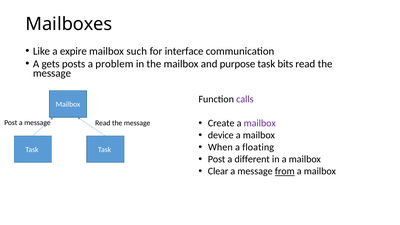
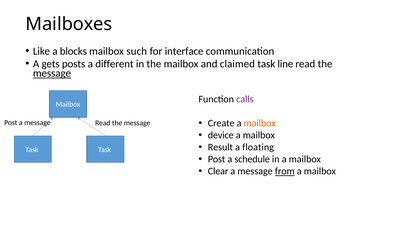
expire: expire -> blocks (73, 51)
problem: problem -> different (114, 64)
purpose: purpose -> claimed (237, 64)
bits: bits -> line (285, 64)
message underline: none -> present (52, 73)
mailbox colour: purple -> orange (260, 123)
When: When -> Result (220, 147)
different: different -> schedule (252, 159)
